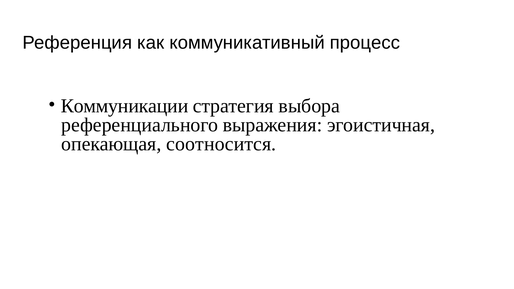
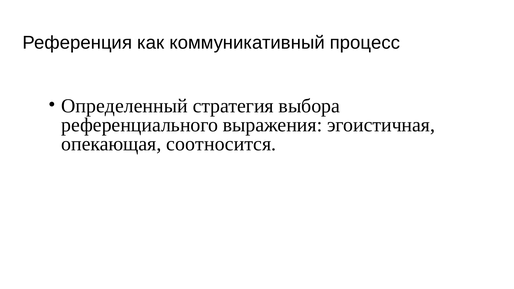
Коммуникации: Коммуникации -> Определенный (124, 106)
